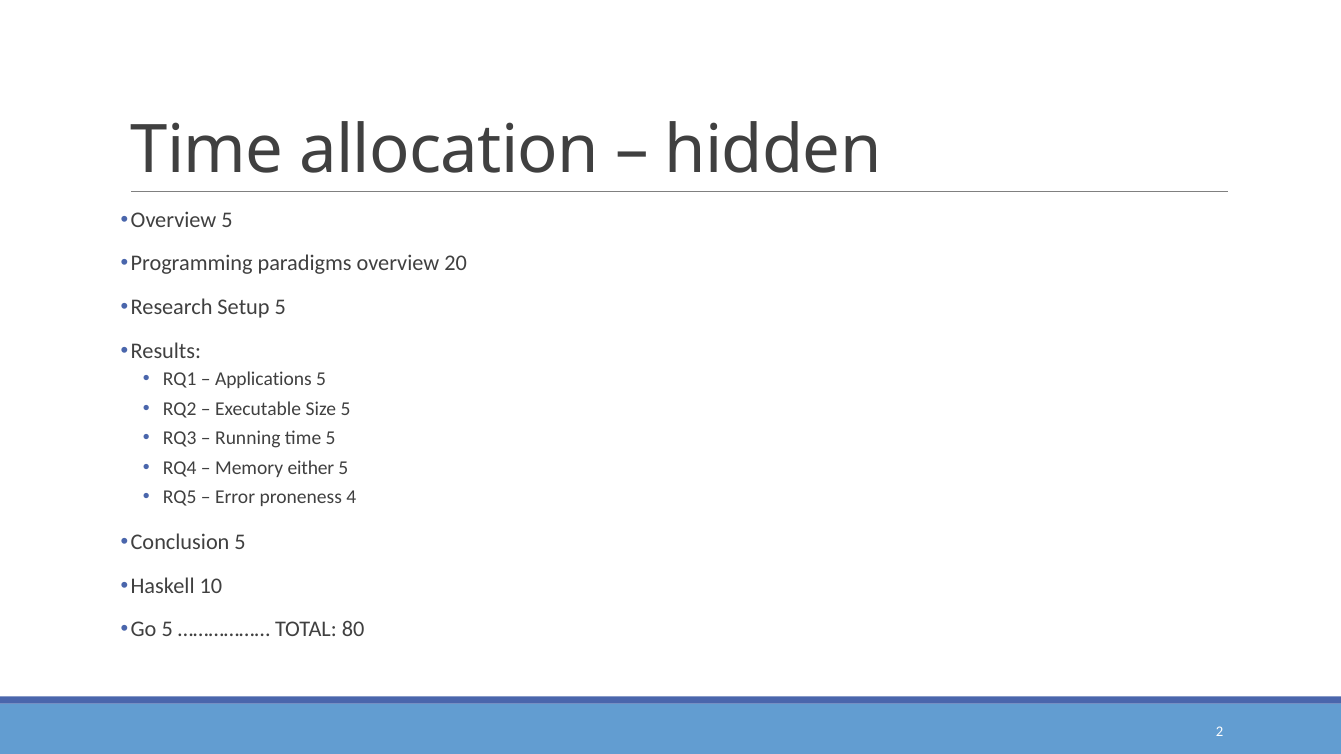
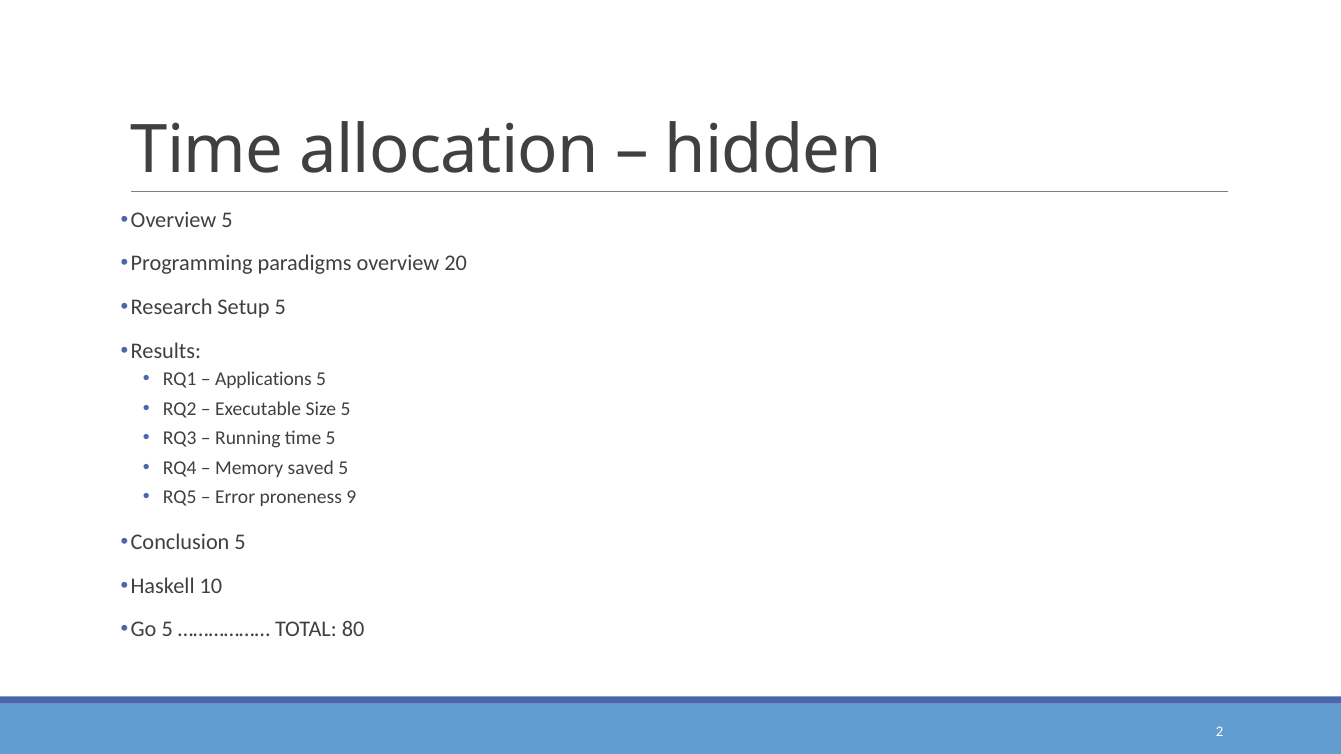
either: either -> saved (311, 468)
4: 4 -> 9 (351, 497)
